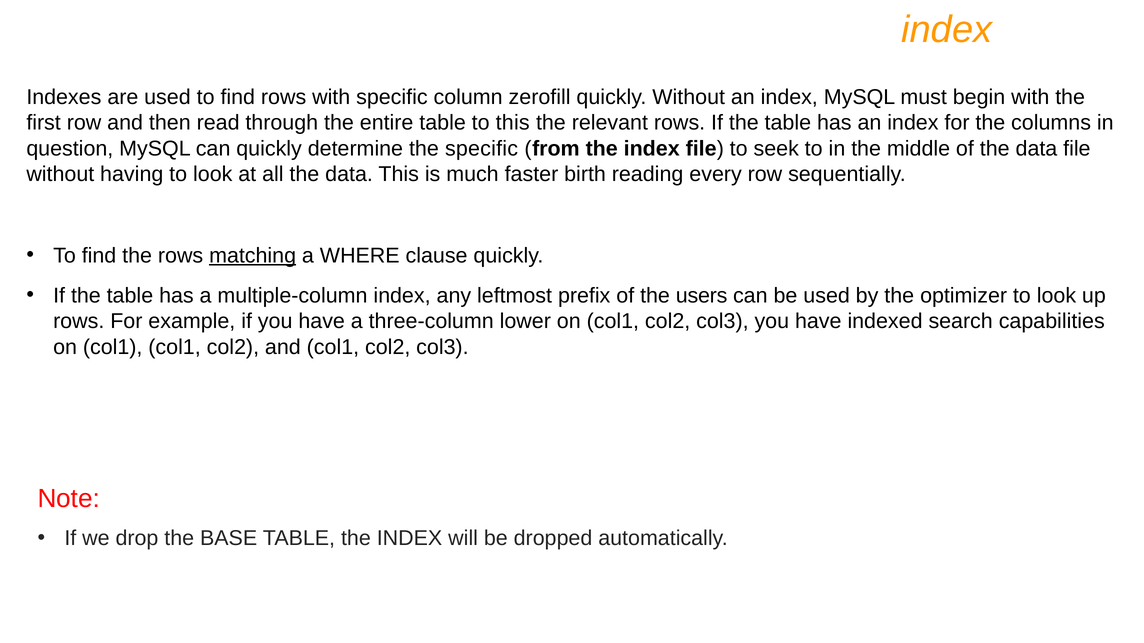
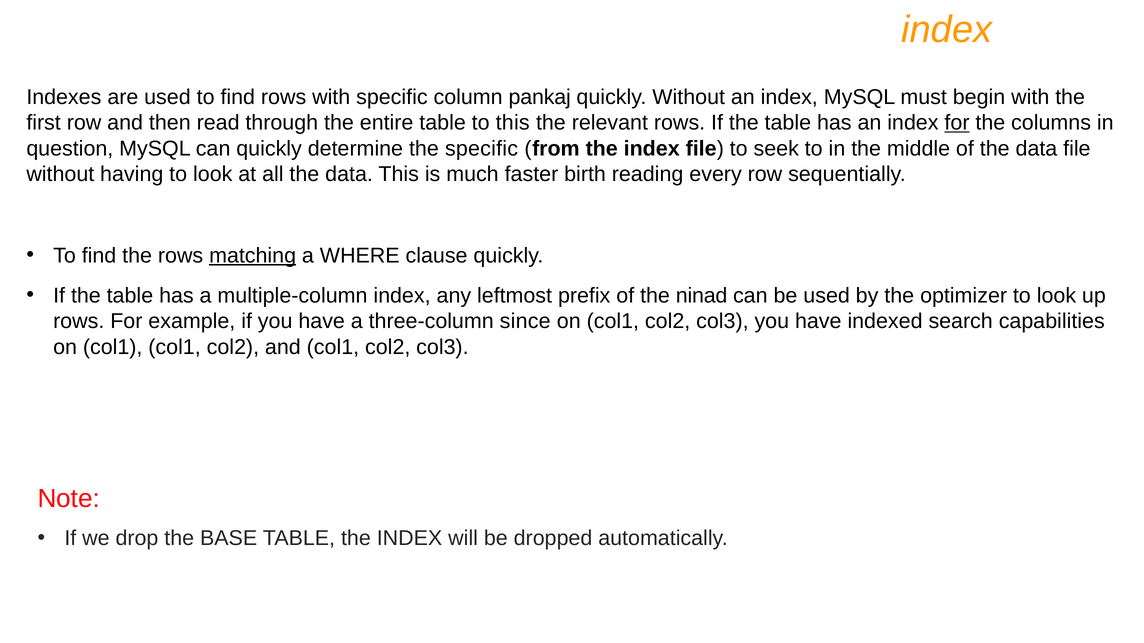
zerofill: zerofill -> pankaj (540, 97)
for underline: none -> present (957, 123)
users: users -> ninad (702, 296)
lower: lower -> since (525, 321)
